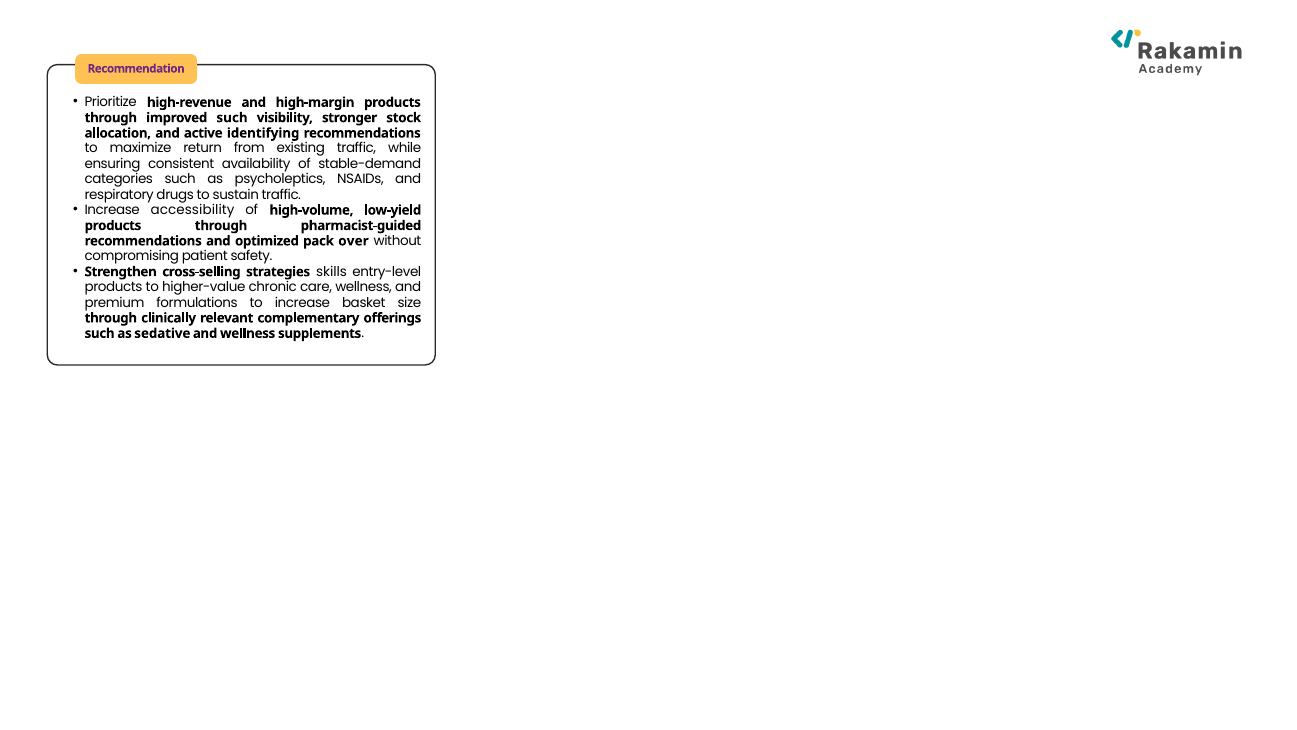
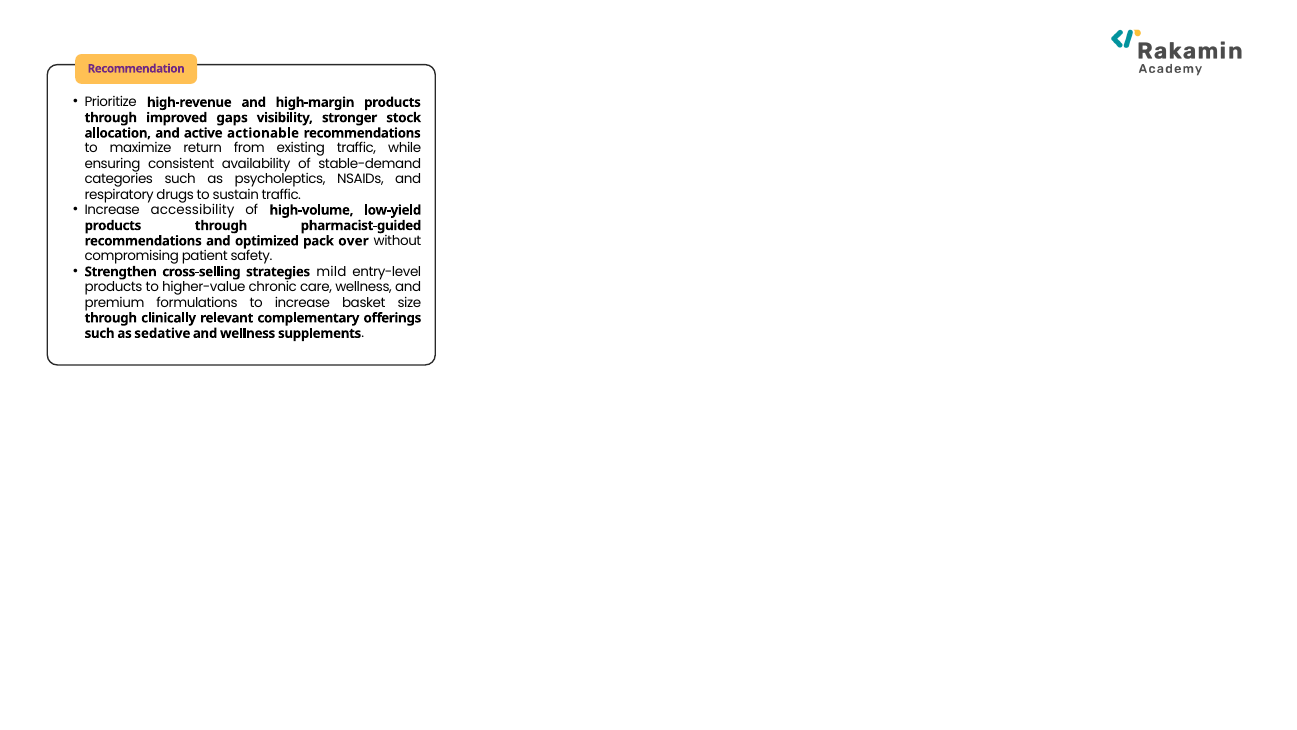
improved such: such -> gaps (232, 118)
identifying: identifying -> actionable (263, 133)
skills: skills -> mild (331, 272)
